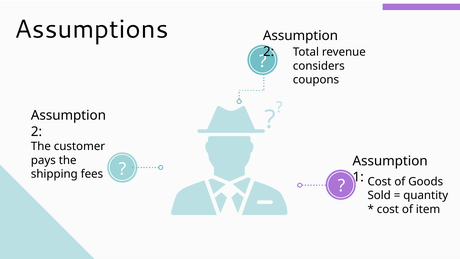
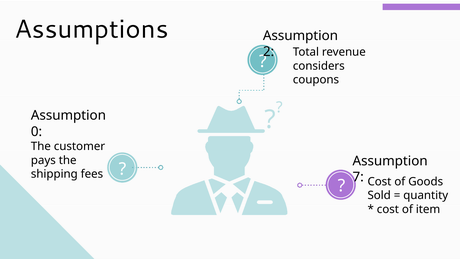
2: 2 -> 0 (37, 132)
1: 1 -> 7 (358, 177)
